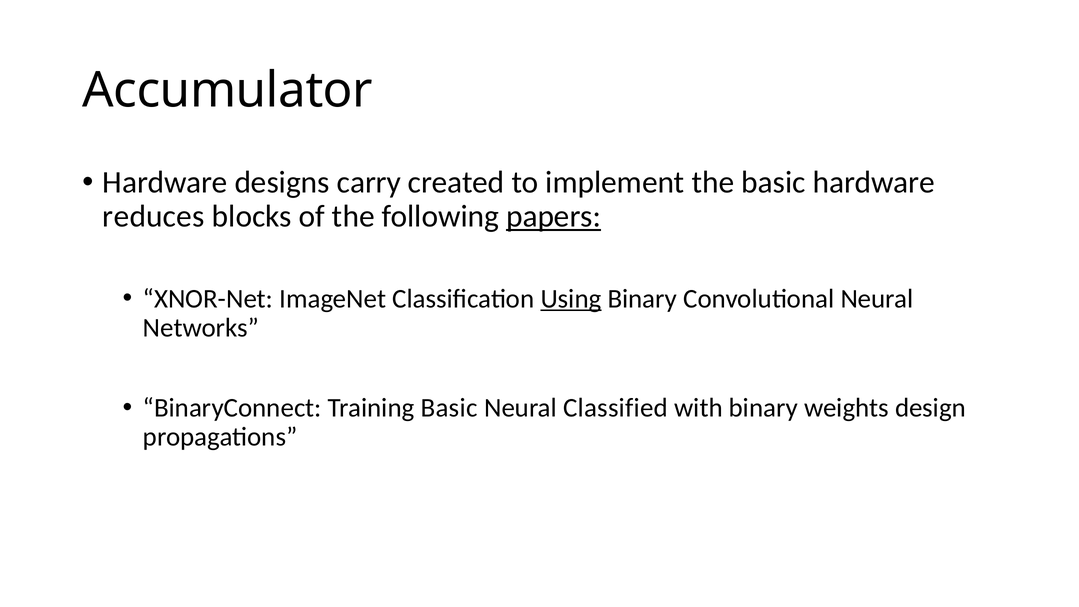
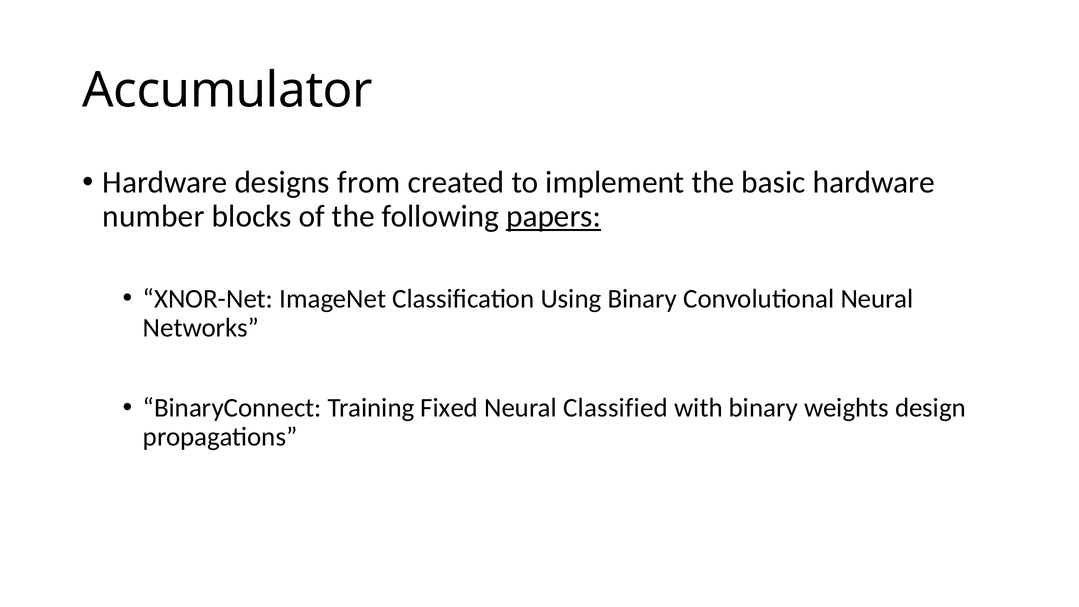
carry: carry -> from (369, 182)
reduces: reduces -> number (154, 216)
Using underline: present -> none (571, 299)
Training Basic: Basic -> Fixed (449, 408)
